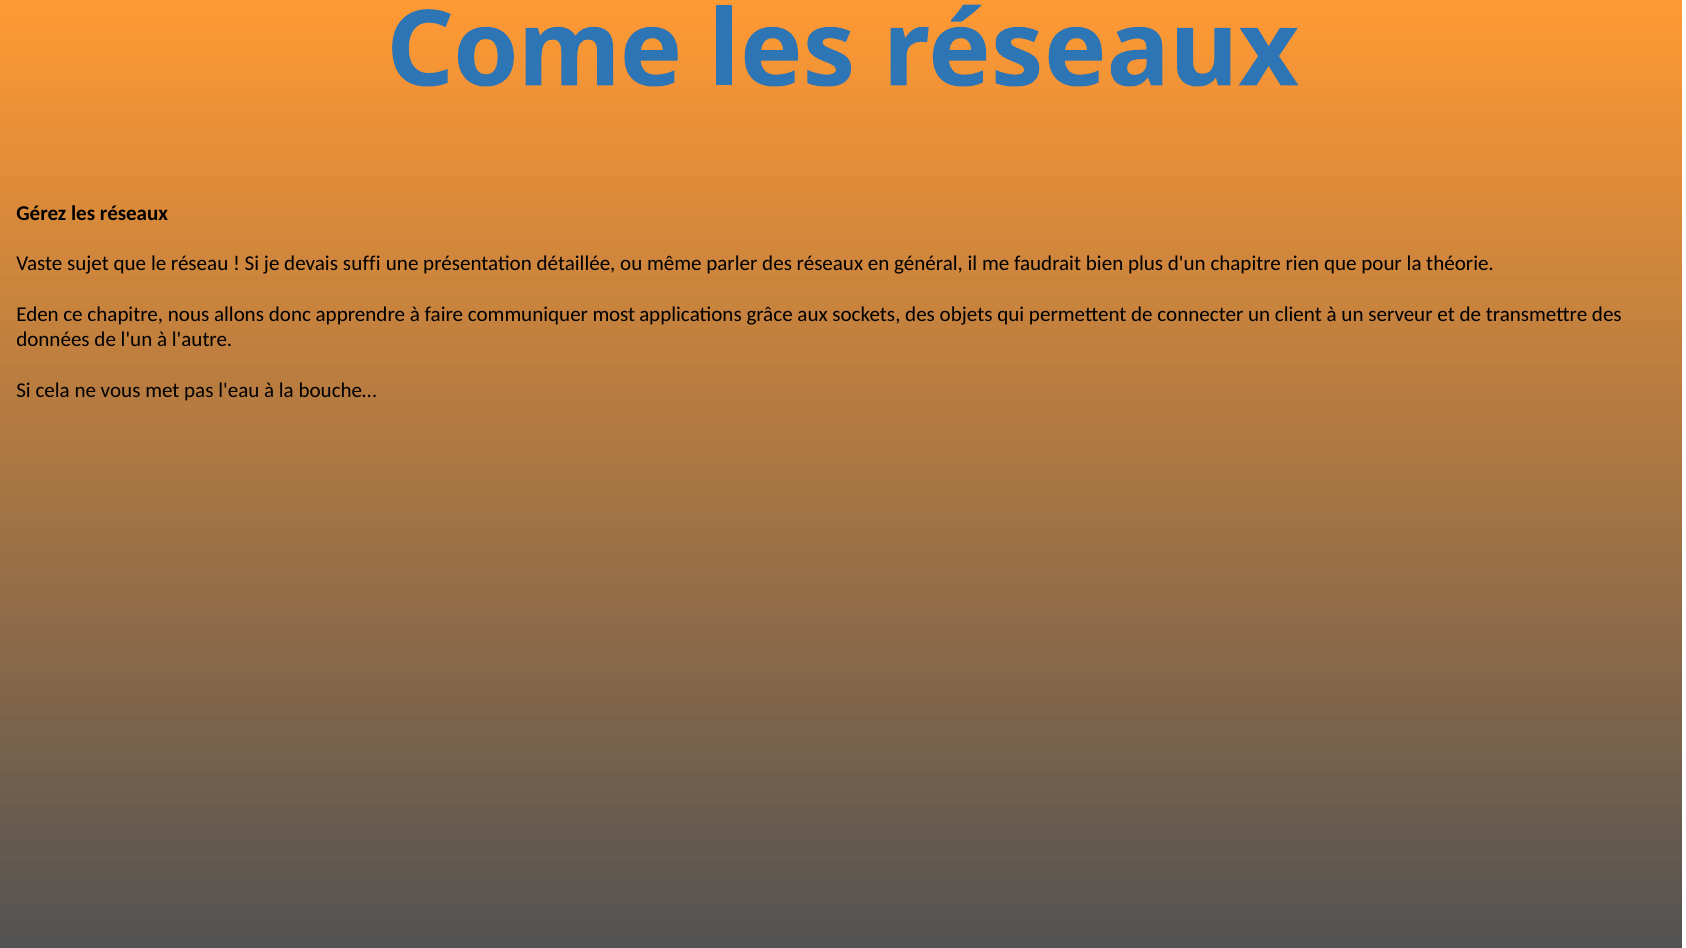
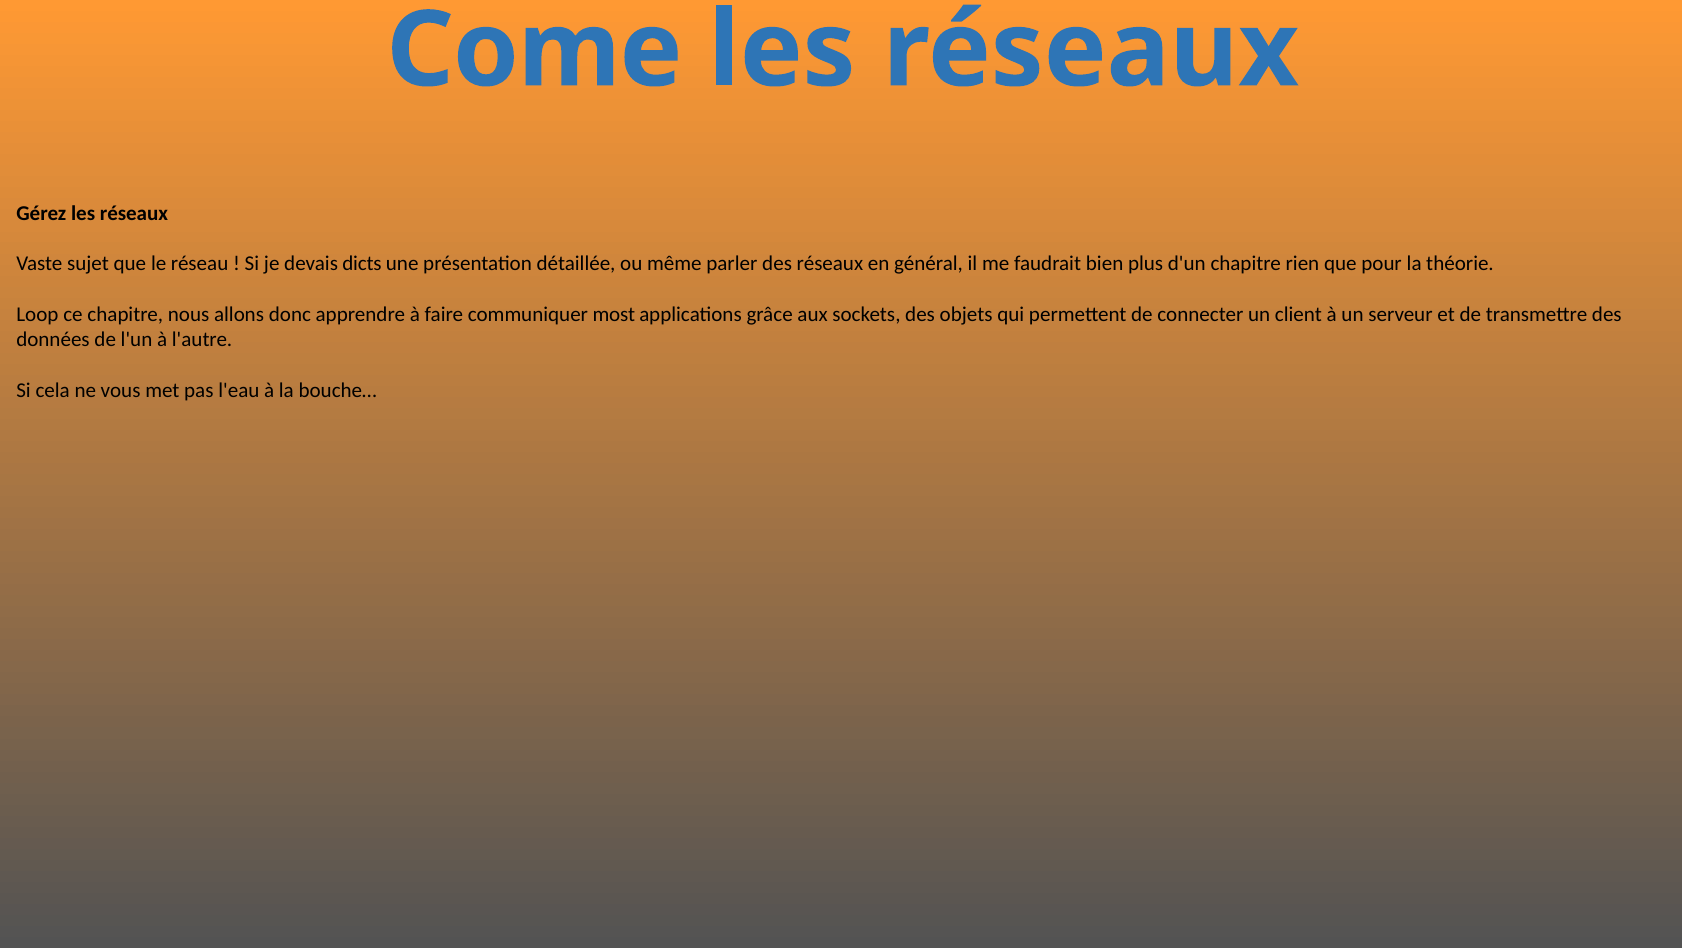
suffi: suffi -> dicts (362, 264)
Eden: Eden -> Loop (37, 314)
